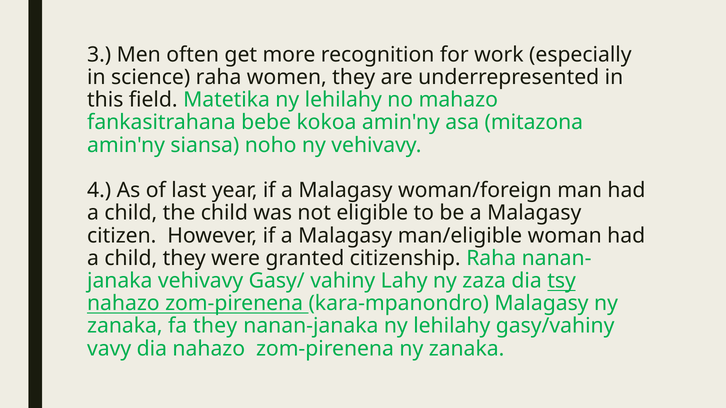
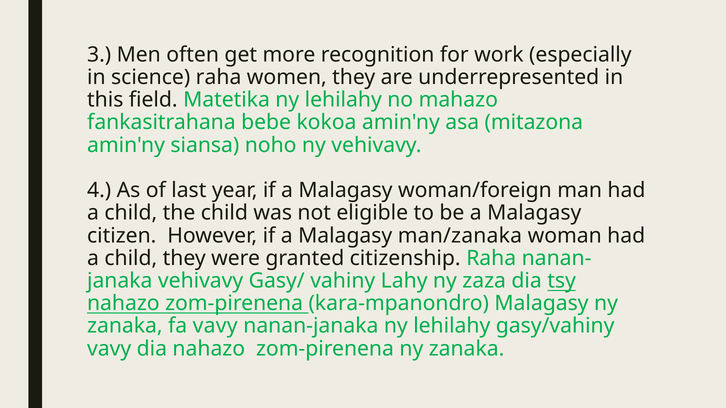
man/eligible: man/eligible -> man/zanaka (460, 236)
fa they: they -> vavy (215, 326)
